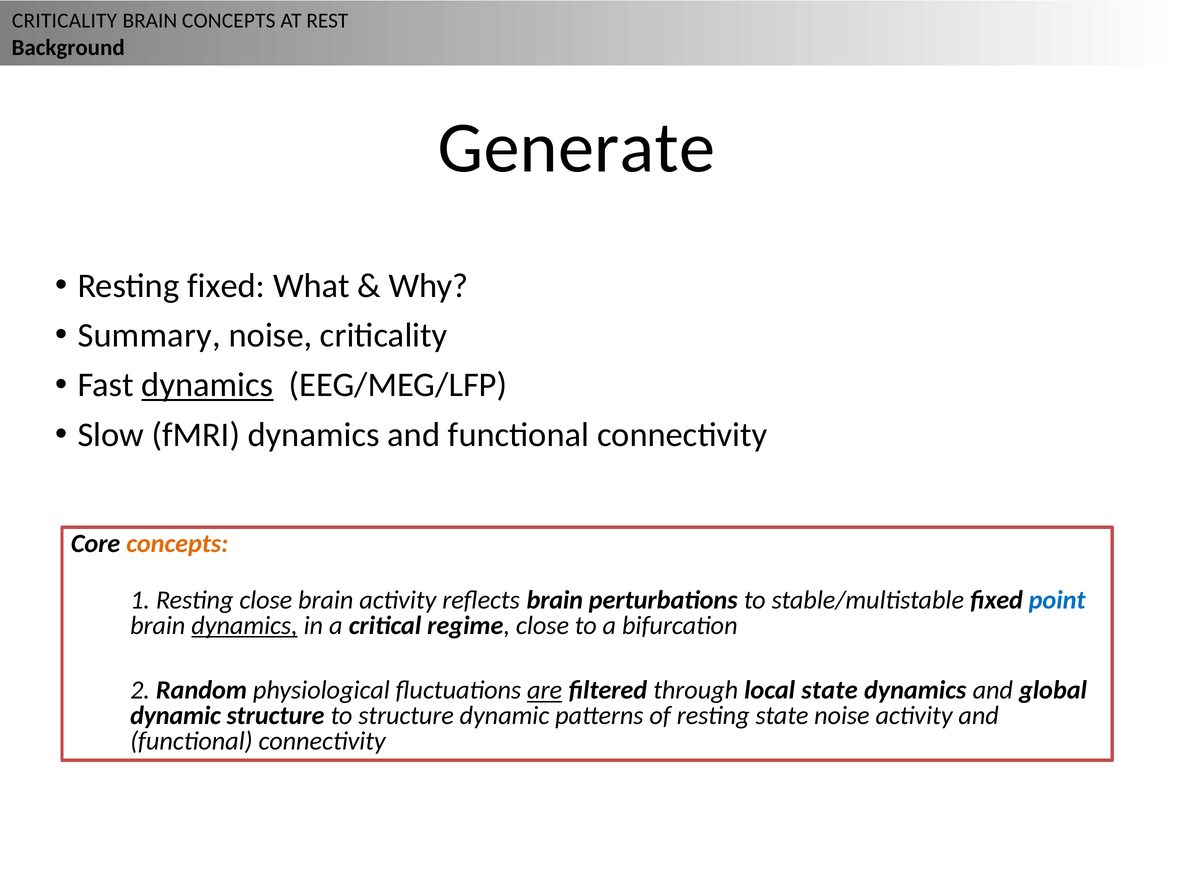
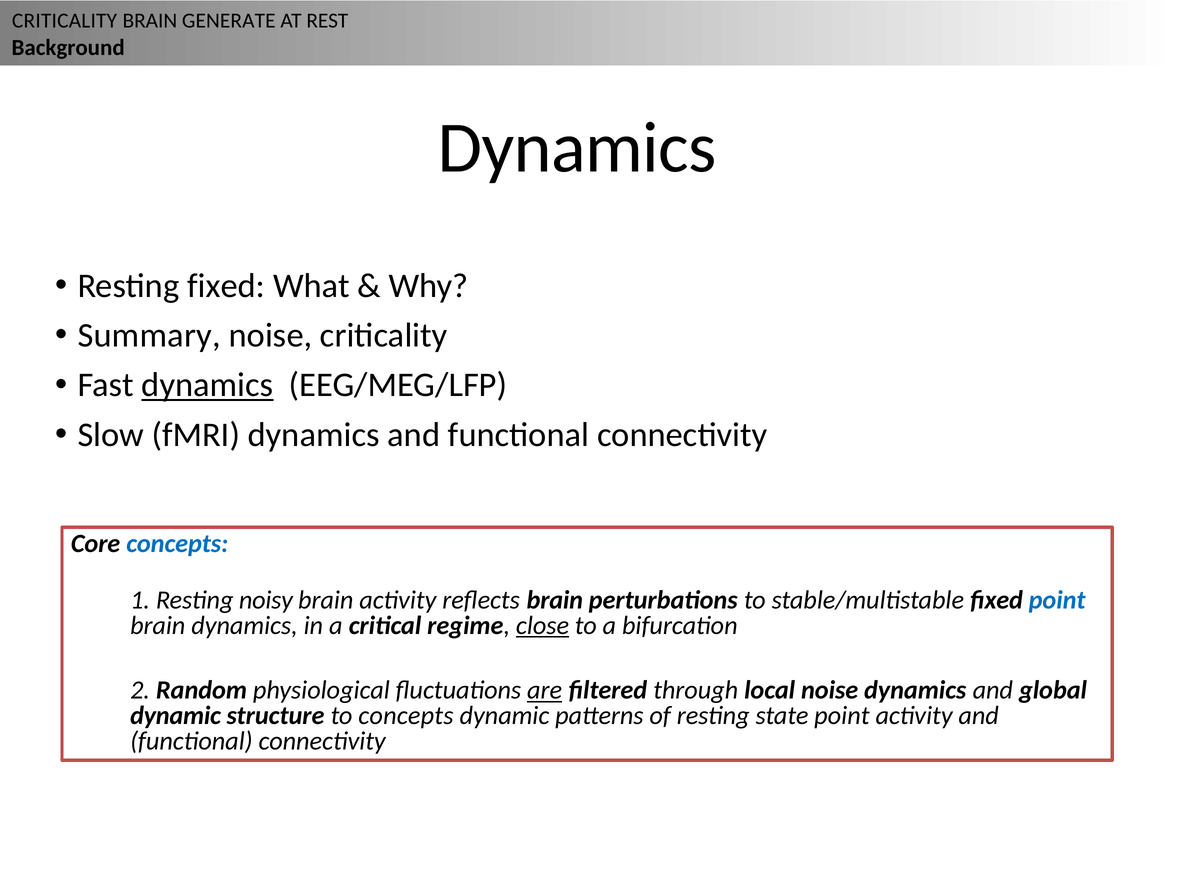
BRAIN CONCEPTS: CONCEPTS -> GENERATE (229, 21)
Generate: Generate -> Dynamics (577, 148)
concepts colour: orange -> blue (177, 544)
Resting close: close -> noisy (266, 600)
dynamics underline: present -> none (245, 626)
close underline: none -> present (543, 626)
local state: state -> noise (830, 690)
to structure: structure -> concepts (406, 716)
state noise: noise -> point (842, 716)
